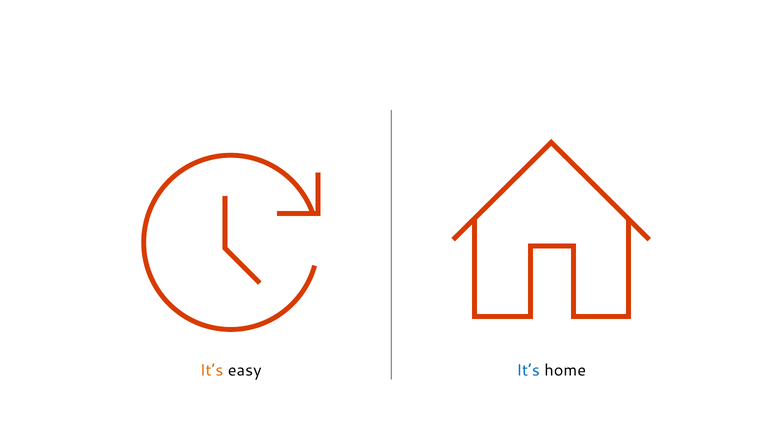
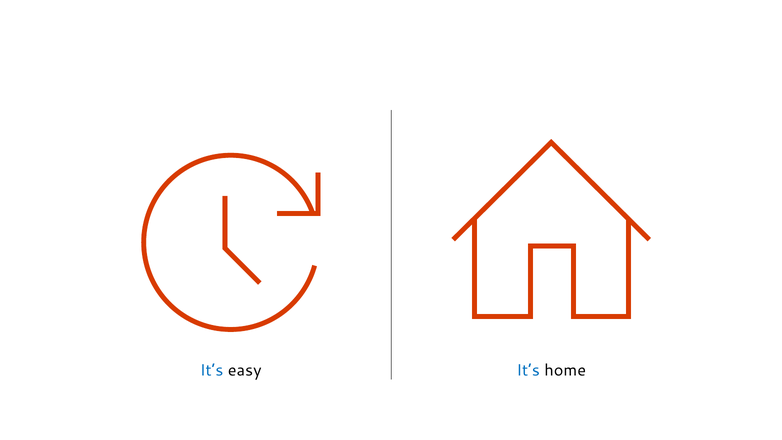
It’s colour: orange -> blue (212, 370)
